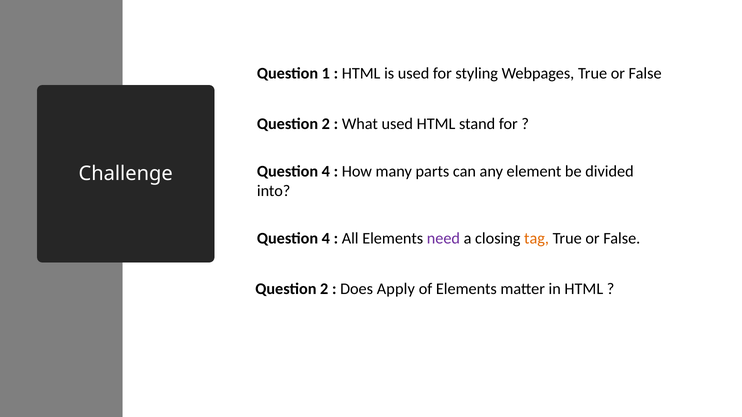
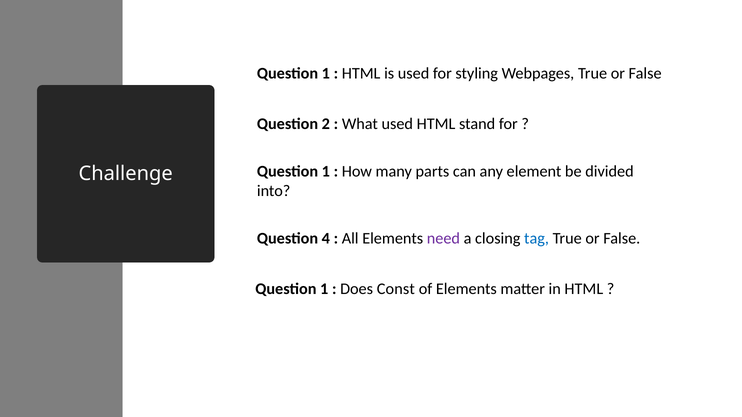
4: 4 -> 1 (326, 171)
tag colour: orange -> blue (537, 238)
2: 2 -> 1 (324, 289)
Apply: Apply -> Const (396, 289)
